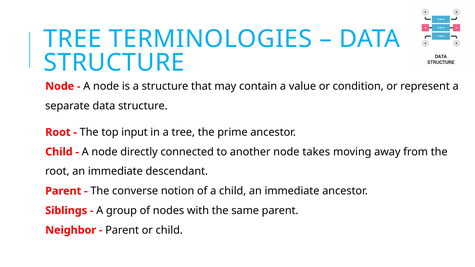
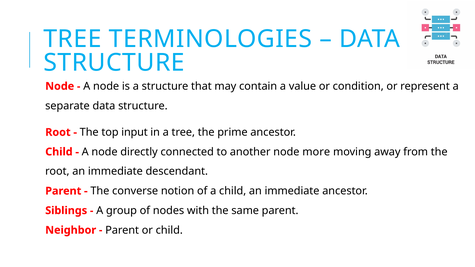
takes: takes -> more (316, 152)
